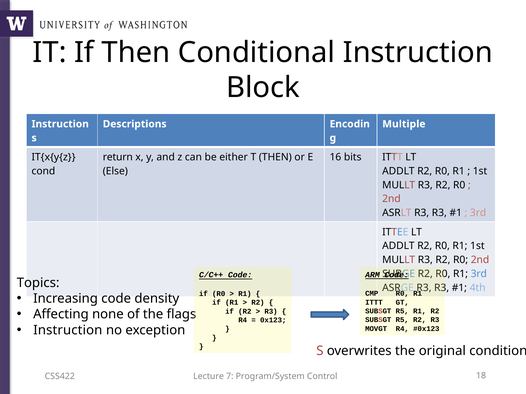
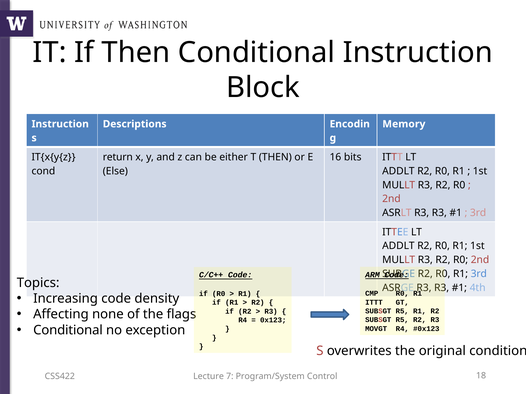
Multiple: Multiple -> Memory (404, 124)
Instruction: Instruction -> Conditional (68, 330)
